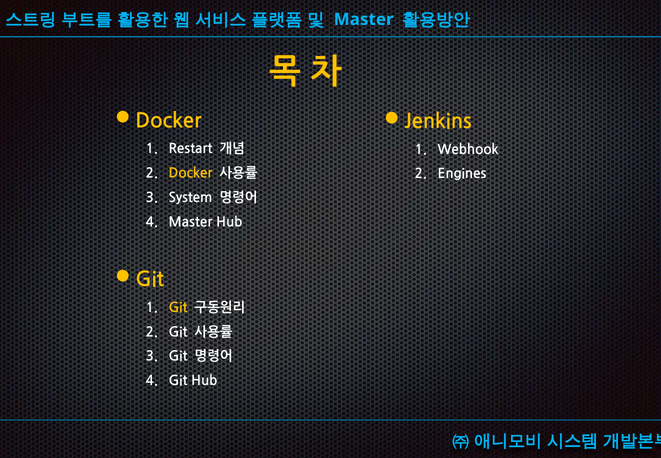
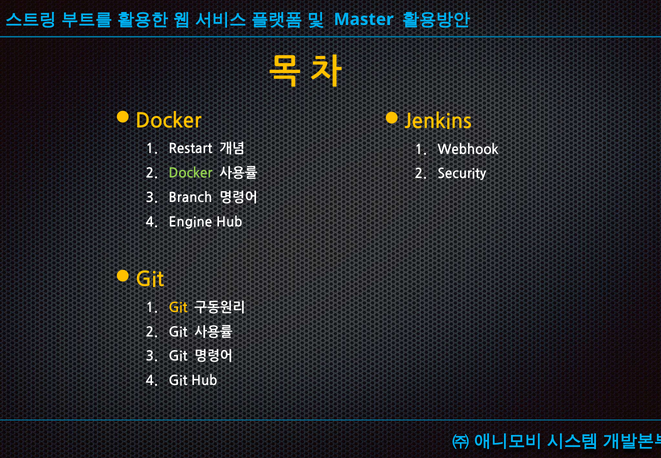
Docker colour: yellow -> light green (190, 173)
Engines: Engines -> Security (462, 174)
System: System -> Branch (190, 198)
Master: Master -> Engine (190, 222)
